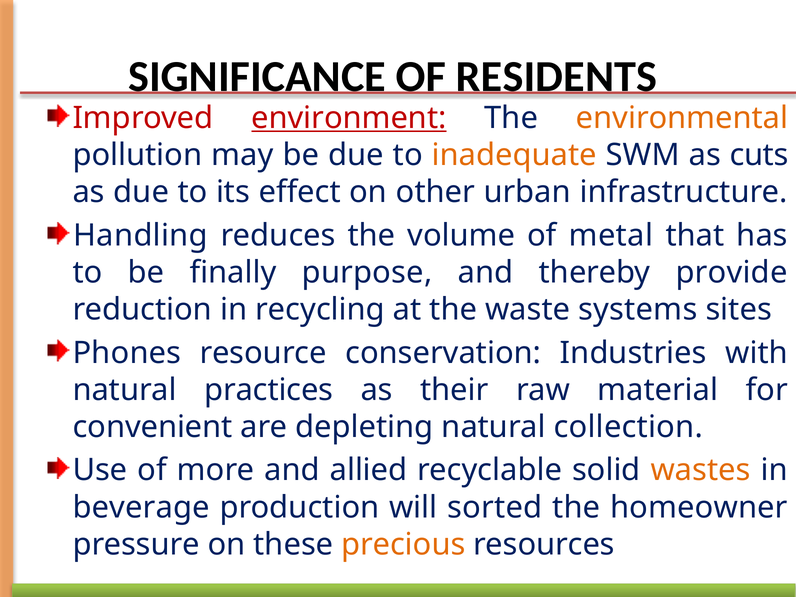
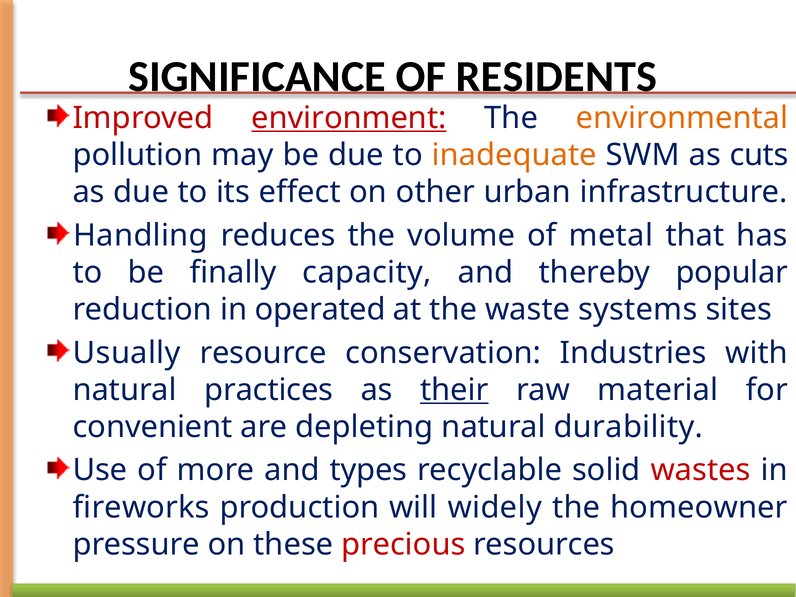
purpose: purpose -> capacity (367, 272)
provide: provide -> popular (732, 272)
recycling: recycling -> operated (320, 310)
Phones: Phones -> Usually (127, 353)
their underline: none -> present (454, 390)
collection: collection -> durability (628, 427)
allied: allied -> types (369, 470)
wastes colour: orange -> red (701, 470)
beverage: beverage -> fireworks (141, 507)
sorted: sorted -> widely (495, 507)
precious colour: orange -> red (403, 544)
